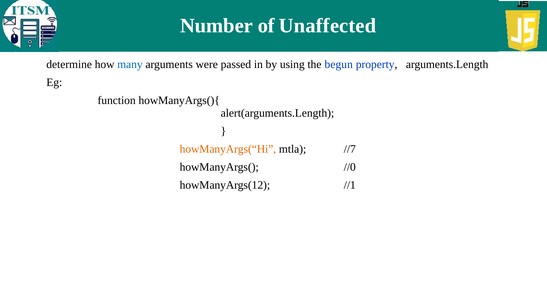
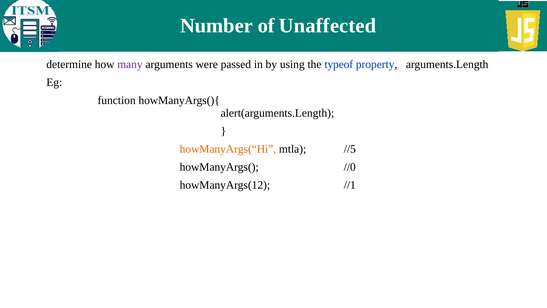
many colour: blue -> purple (130, 64)
begun: begun -> typeof (339, 64)
//7: //7 -> //5 (350, 149)
